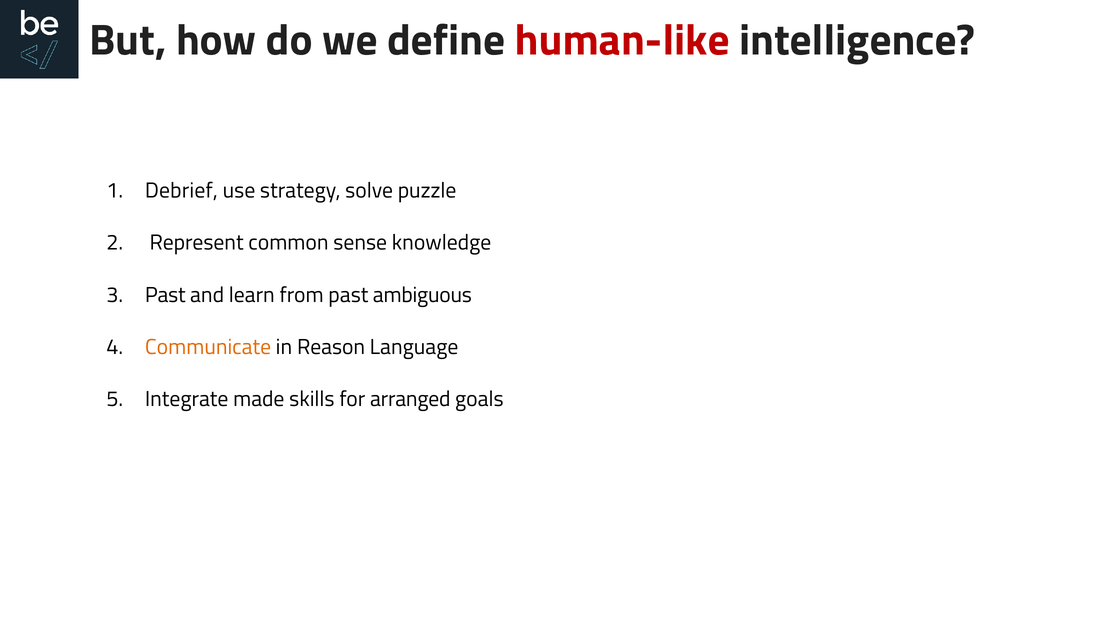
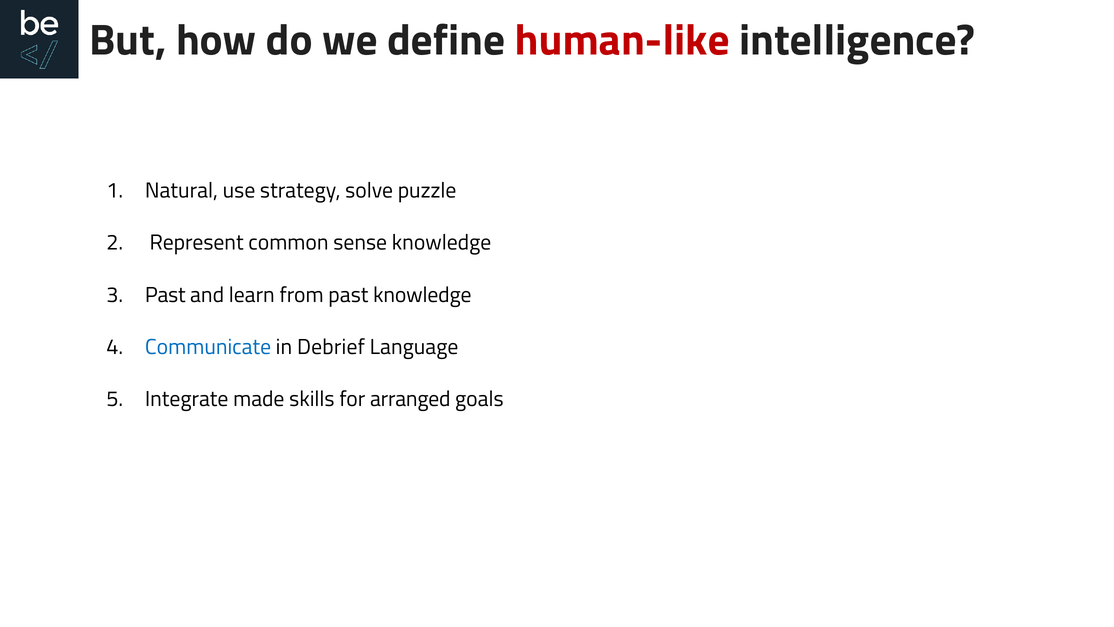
Debrief: Debrief -> Natural (181, 191)
past ambiguous: ambiguous -> knowledge (422, 295)
Communicate colour: orange -> blue (208, 347)
Reason: Reason -> Debrief (331, 347)
